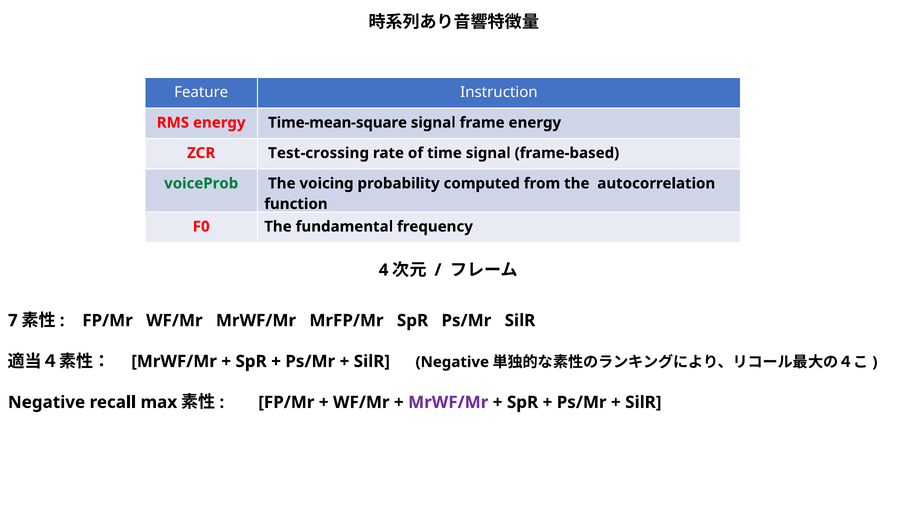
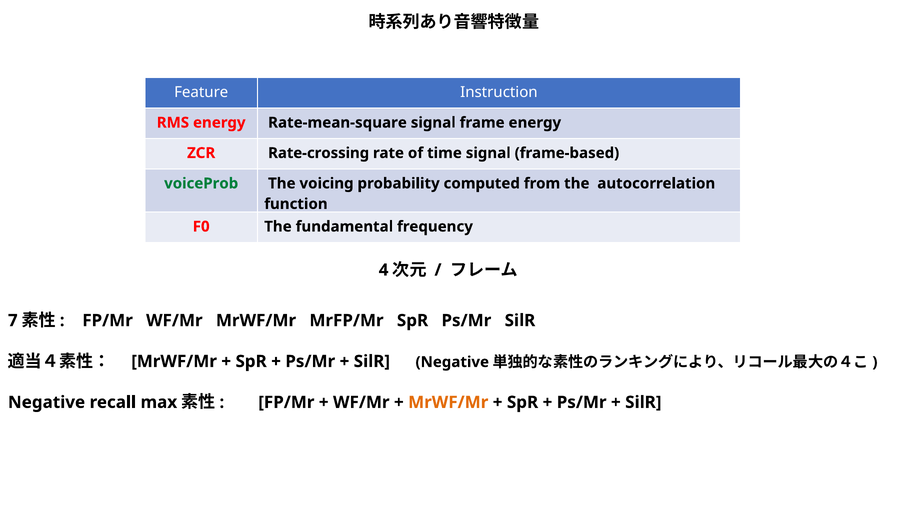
Time-mean-square: Time-mean-square -> Rate-mean-square (337, 123)
Test-crossing: Test-crossing -> Rate-crossing (319, 153)
MrWF/Mr colour: purple -> orange (448, 402)
